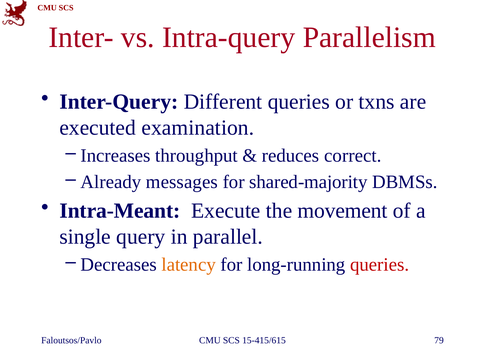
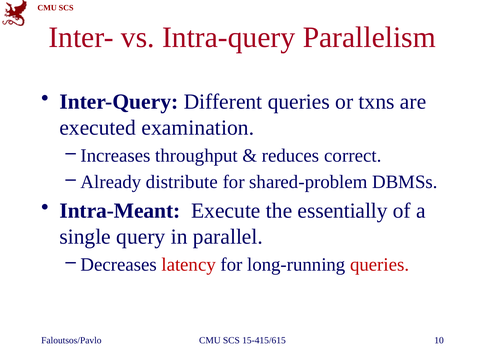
messages: messages -> distribute (182, 182)
shared-majority: shared-majority -> shared-problem (308, 182)
movement: movement -> essentially (343, 211)
latency colour: orange -> red (189, 264)
79: 79 -> 10 (439, 340)
